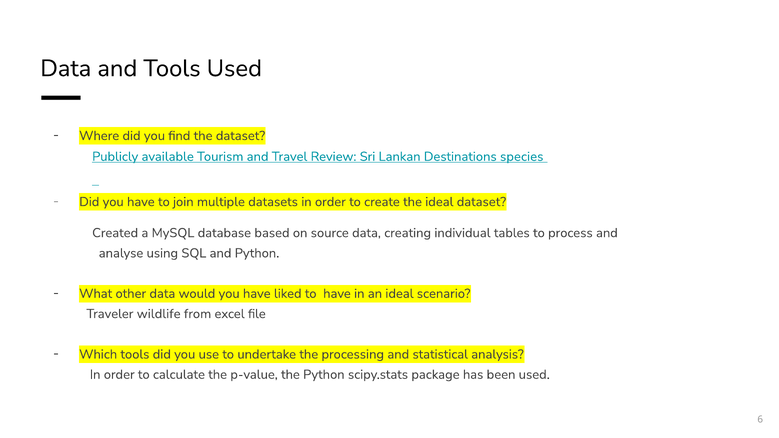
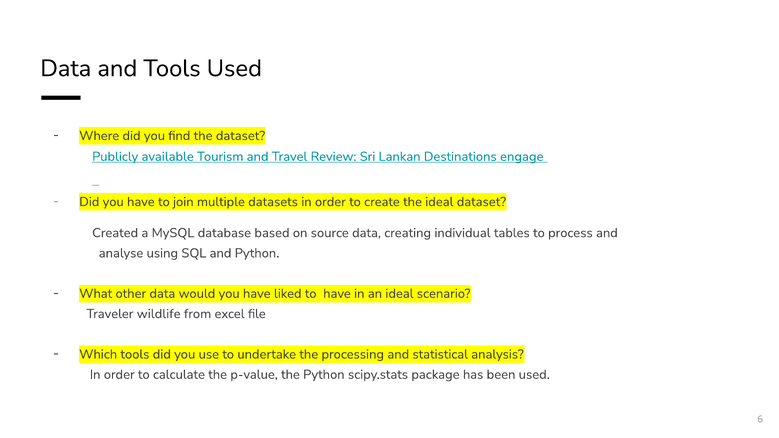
species: species -> engage (522, 157)
